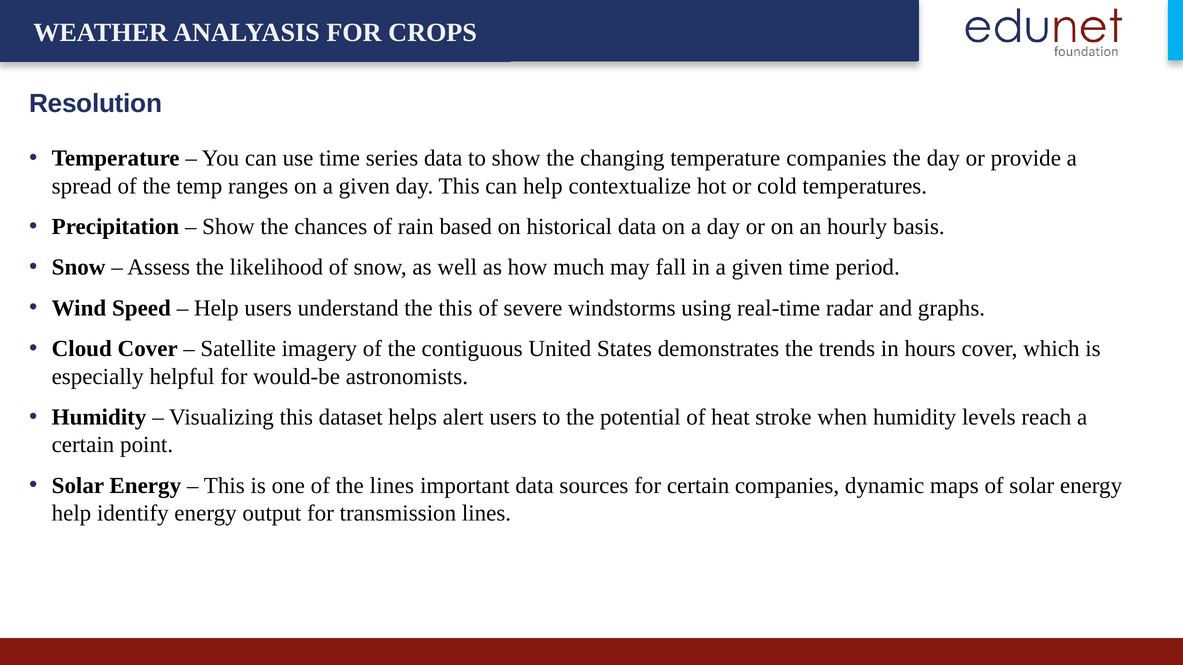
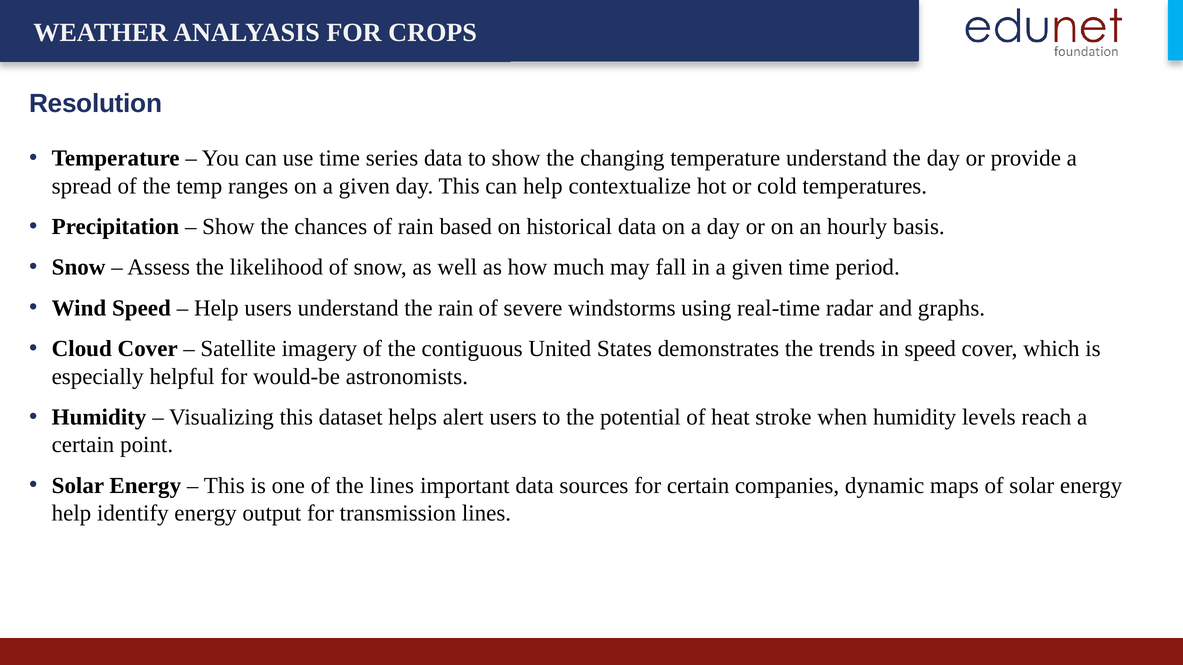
temperature companies: companies -> understand (837, 158)
the this: this -> rain (456, 308)
in hours: hours -> speed (930, 349)
